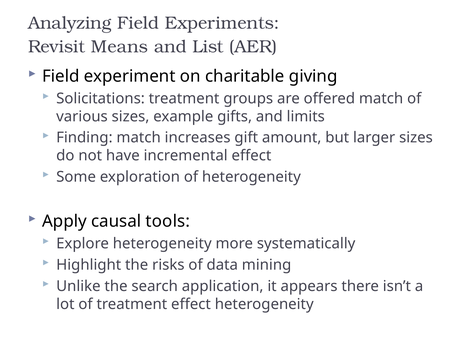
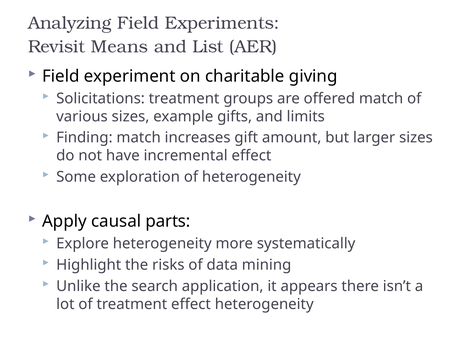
tools: tools -> parts (168, 221)
